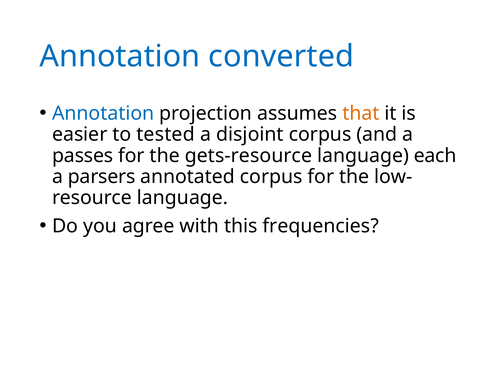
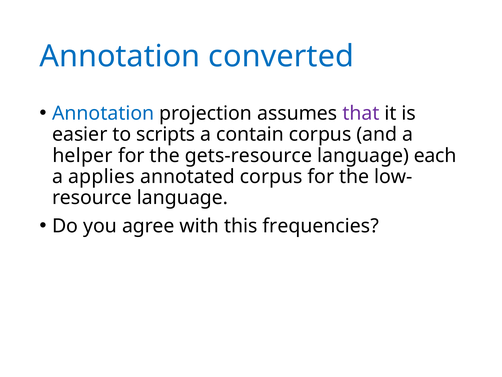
that colour: orange -> purple (361, 113)
tested: tested -> scripts (166, 134)
disjoint: disjoint -> contain (250, 134)
passes: passes -> helper (82, 155)
parsers: parsers -> applies (101, 176)
